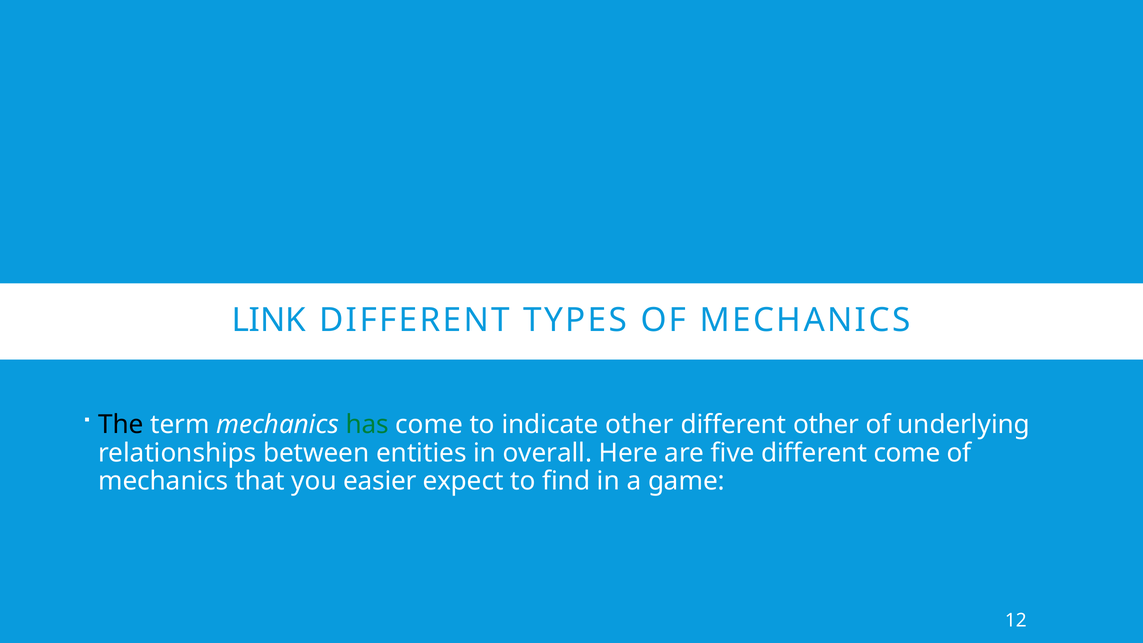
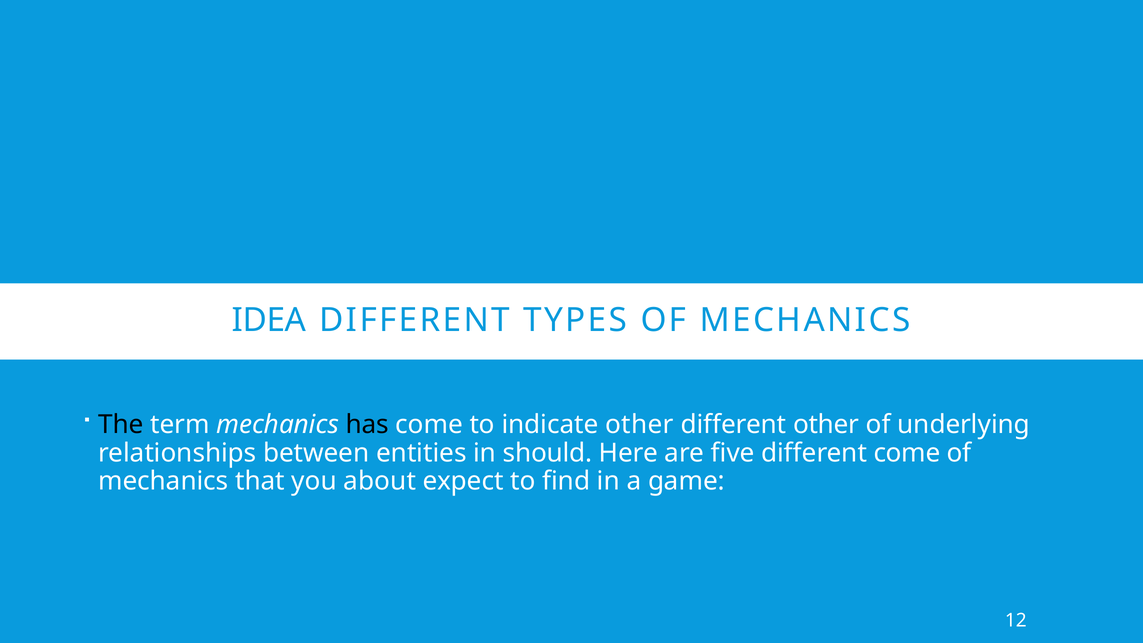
LINK: LINK -> IDEA (269, 320)
has colour: green -> black (367, 425)
overall: overall -> should (548, 453)
easier: easier -> about (380, 481)
